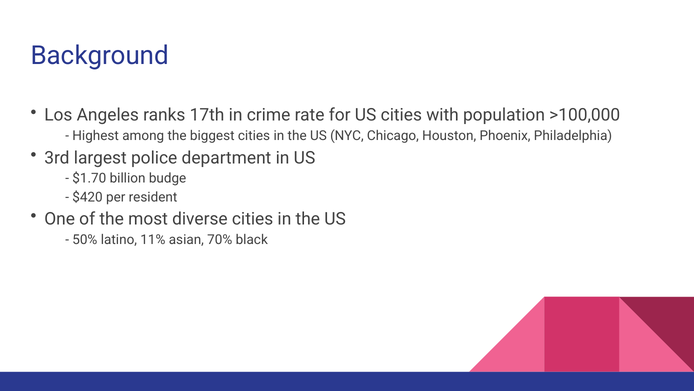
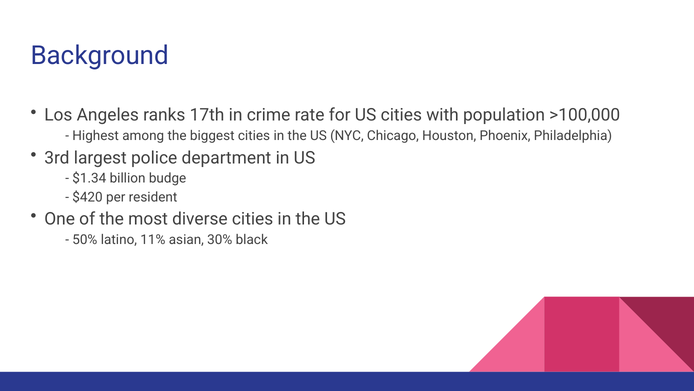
$1.70: $1.70 -> $1.34 (89, 178)
70%: 70% -> 30% (220, 239)
